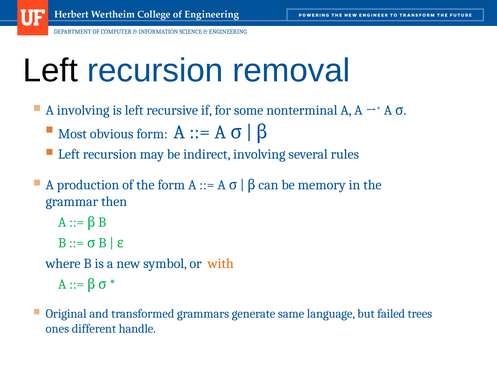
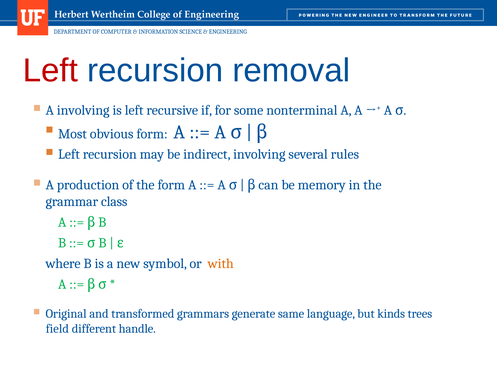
Left colour: black -> red (50, 70)
then: then -> class (114, 201)
failed: failed -> kinds (391, 314)
ones: ones -> field (57, 329)
